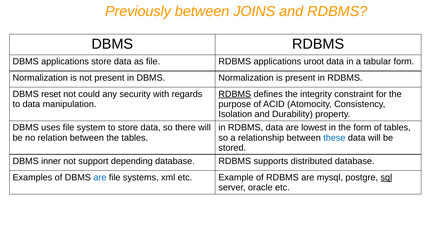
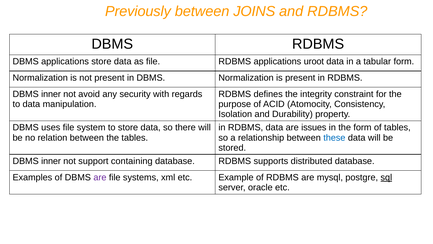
reset: reset -> inner (51, 94)
could: could -> avoid (89, 94)
RDBMS underline: present -> none (235, 94)
lowest: lowest -> issues (314, 127)
depending: depending -> containing (132, 161)
are colour: blue -> purple (100, 177)
